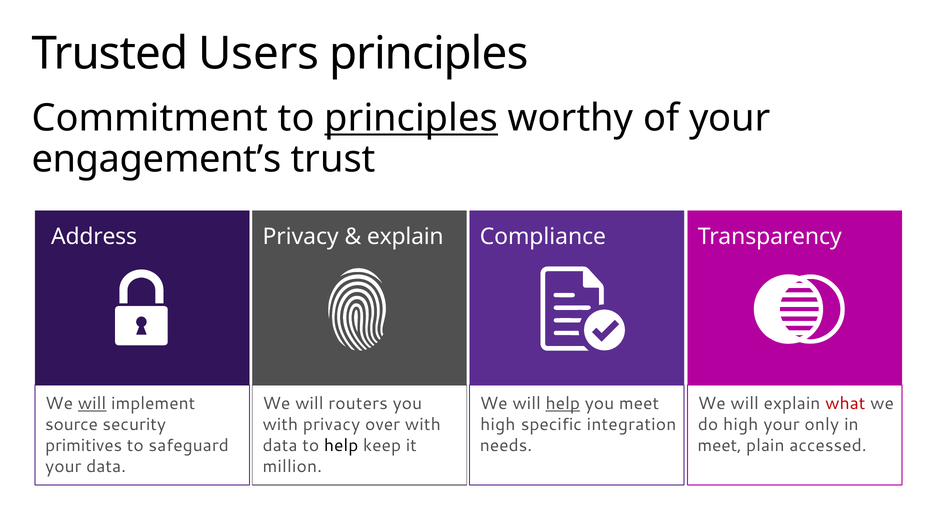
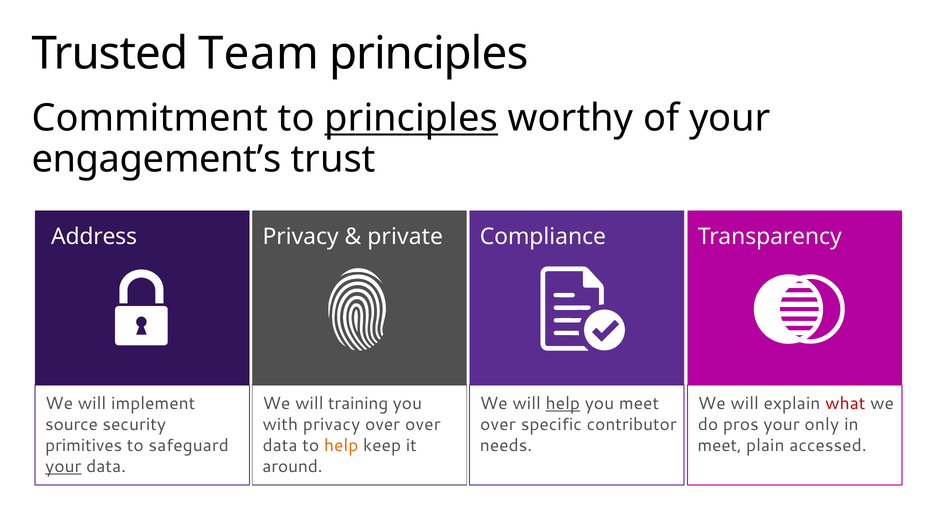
Users: Users -> Team (259, 53)
explain: explain -> private (405, 237)
will underline: present -> none (92, 404)
routers: routers -> training (358, 404)
over with: with -> over (423, 425)
high: high -> over (498, 425)
integration: integration -> contributor (632, 425)
do high: high -> pros (741, 425)
help colour: black -> orange (341, 446)
your underline: none -> present (63, 467)
million: million -> around (292, 467)
